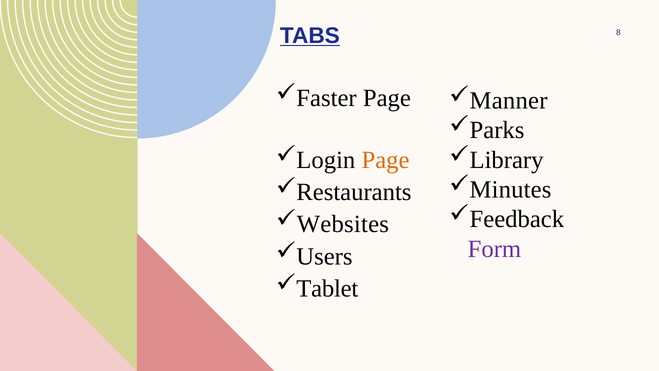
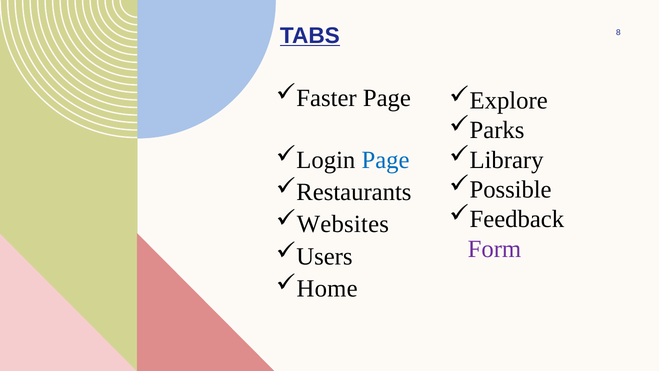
Manner: Manner -> Explore (509, 101)
Page colour: orange -> blue (386, 160)
Minutes: Minutes -> Possible (511, 189)
Tablet: Tablet -> Home (327, 288)
